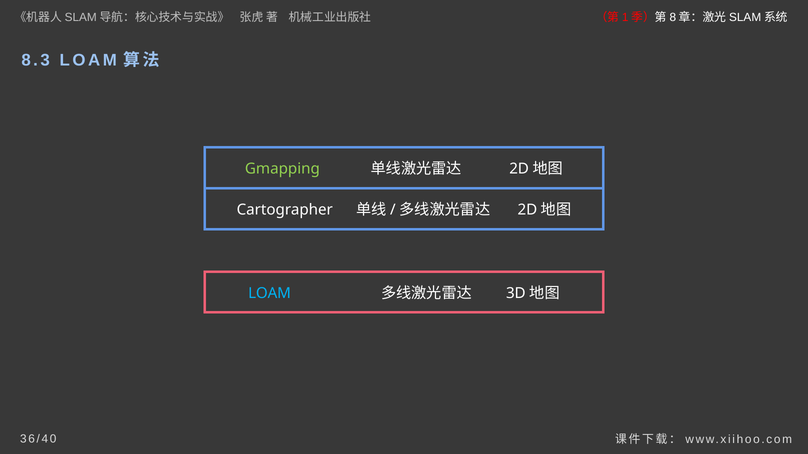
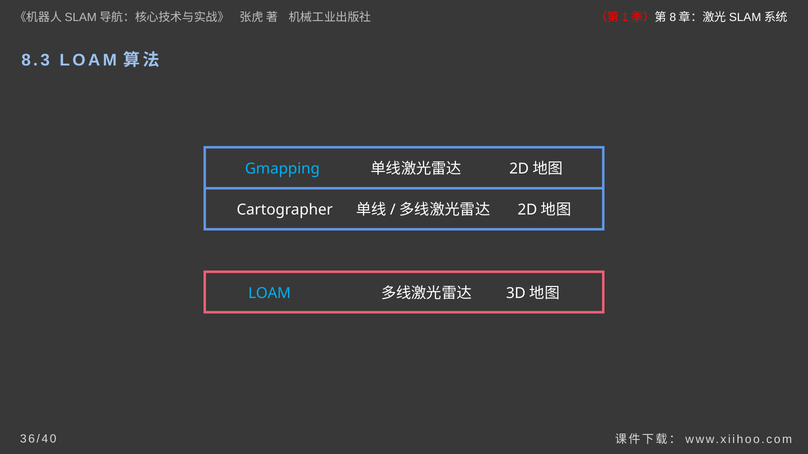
Gmapping colour: light green -> light blue (282, 169)
